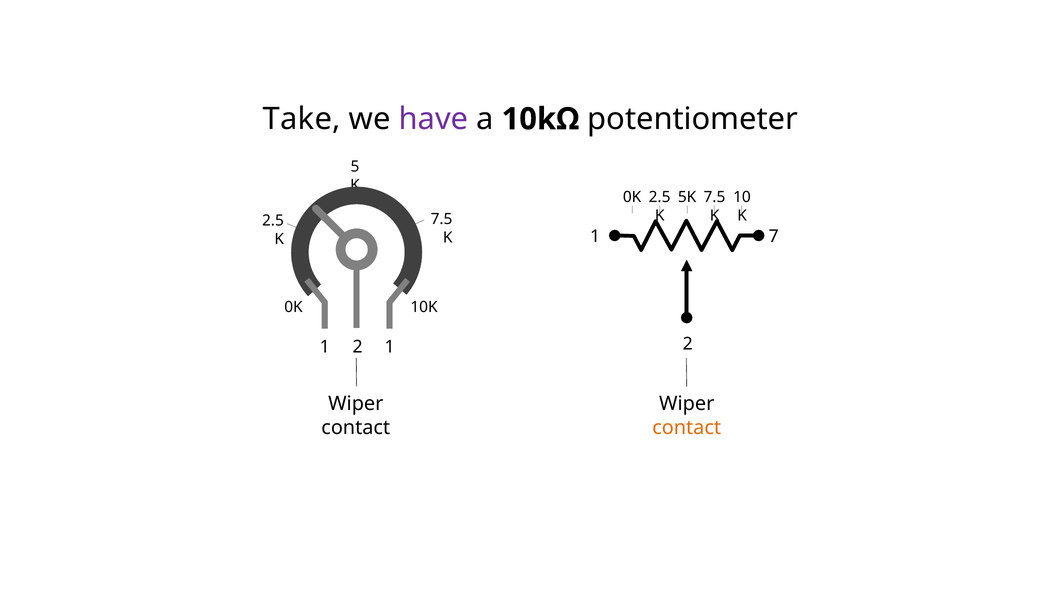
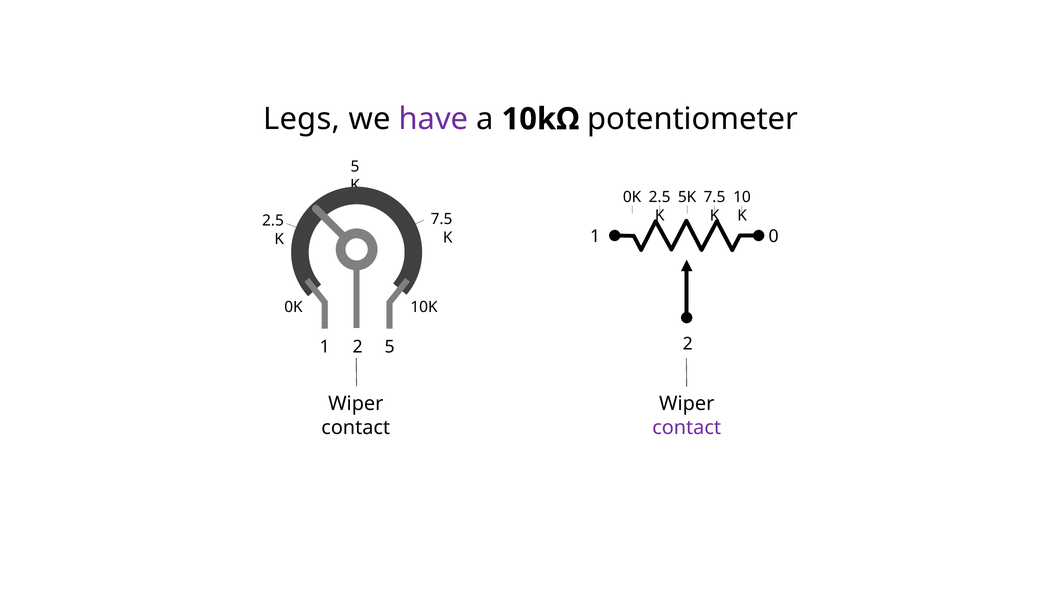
Take: Take -> Legs (302, 119)
7: 7 -> 0 (774, 236)
1 1: 1 -> 5 (390, 347)
contact colour: orange -> purple (687, 427)
